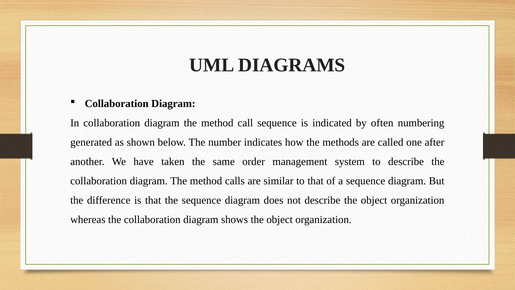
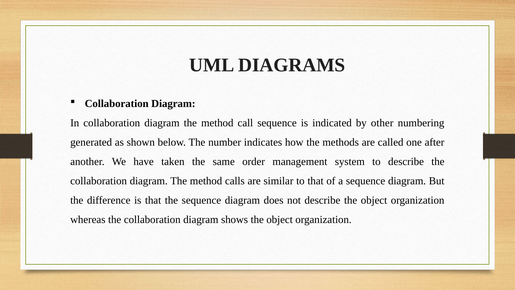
often: often -> other (382, 123)
